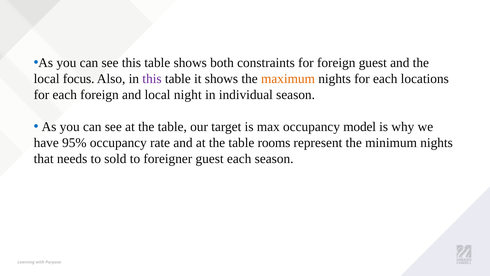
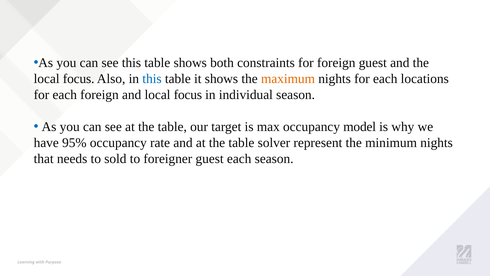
this colour: purple -> blue (152, 79)
and local night: night -> focus (188, 95)
rooms: rooms -> solver (274, 143)
